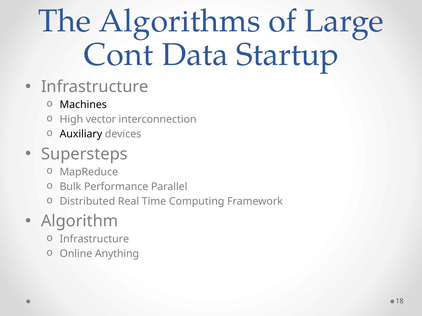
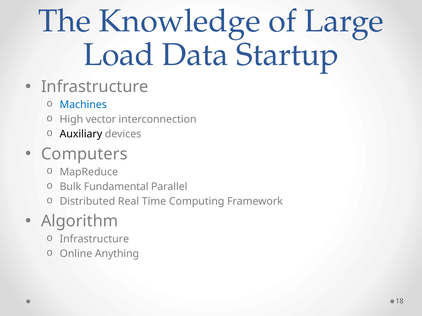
Algorithms: Algorithms -> Knowledge (180, 21)
Cont: Cont -> Load (119, 55)
Machines colour: black -> blue (83, 105)
Supersteps: Supersteps -> Computers (84, 154)
Performance: Performance -> Fundamental (116, 187)
